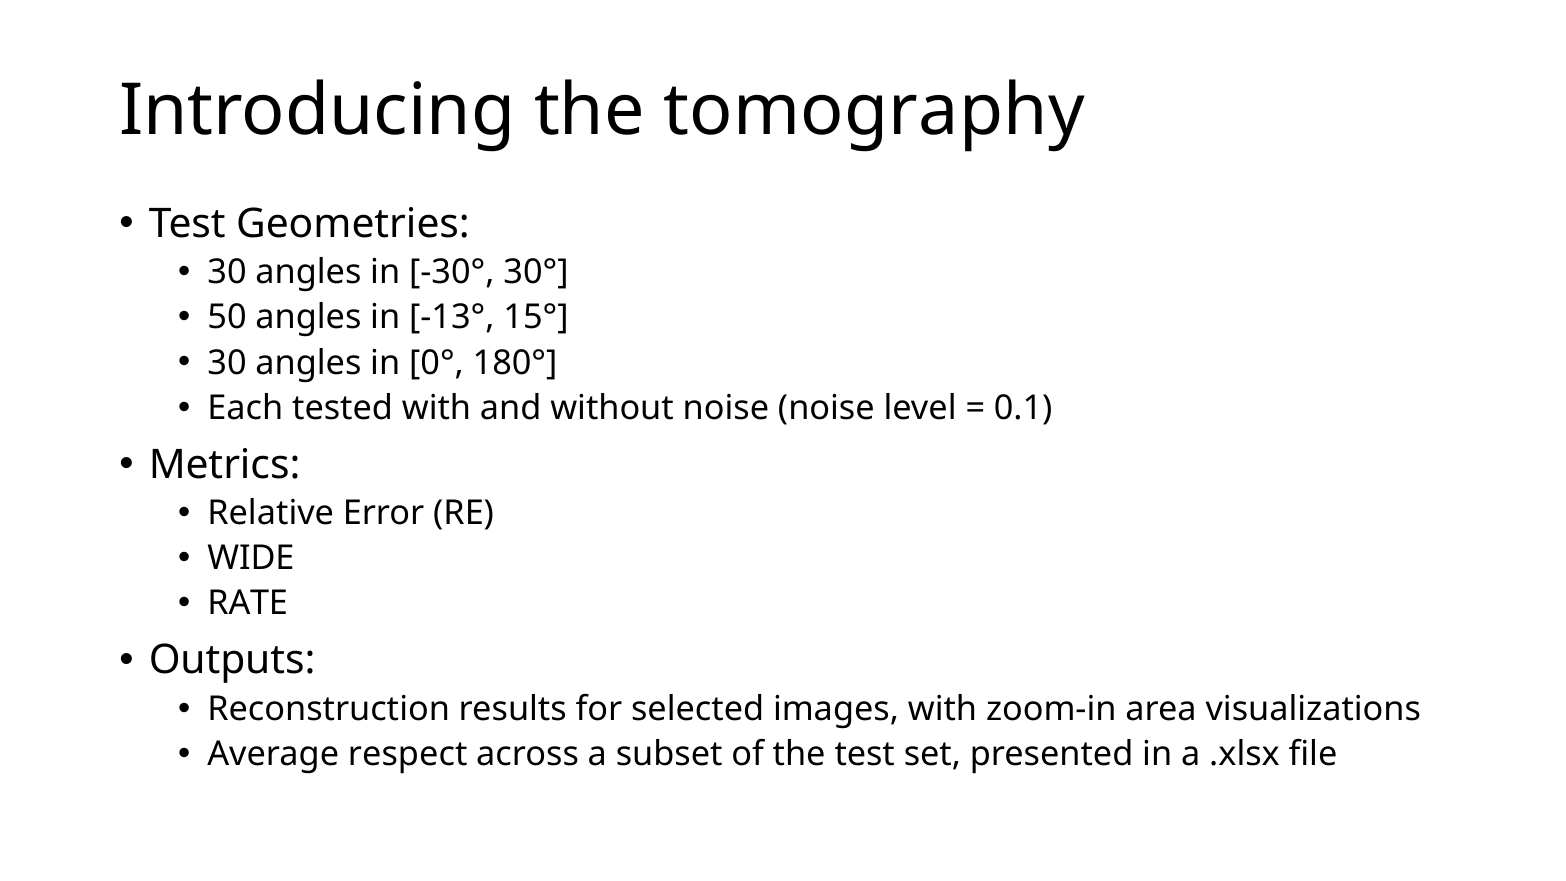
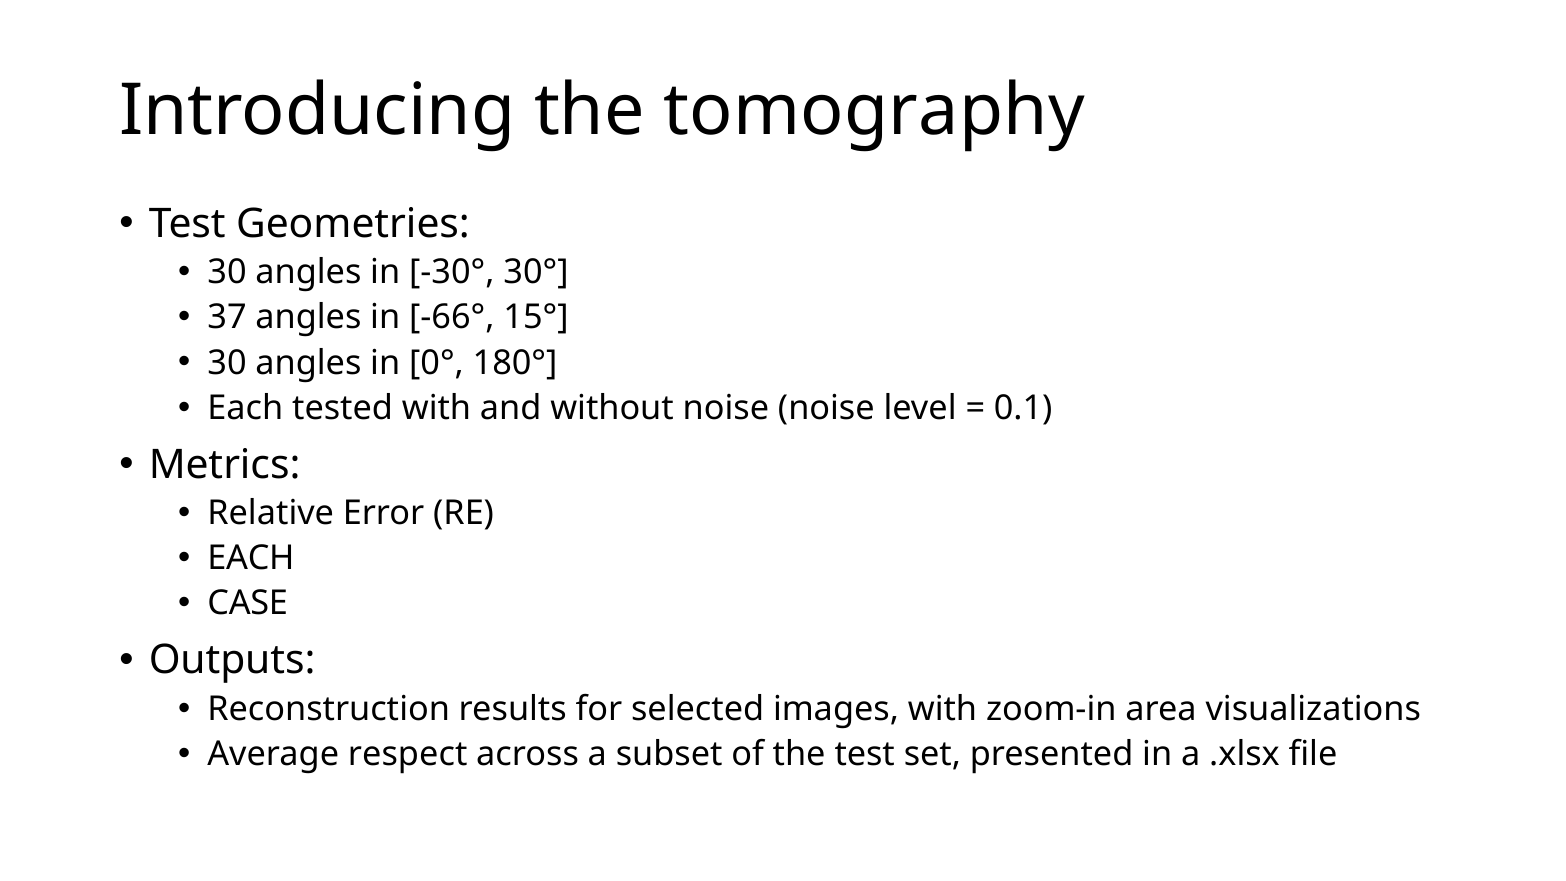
50: 50 -> 37 (227, 318)
-13°: -13° -> -66° (452, 318)
WIDE: WIDE -> EACH (251, 558)
RATE: RATE -> CASE (248, 604)
